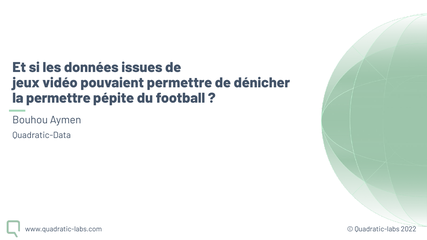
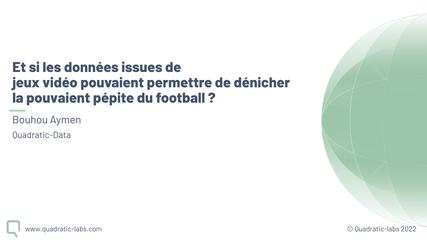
la permettre: permettre -> pouvaient (58, 98)
